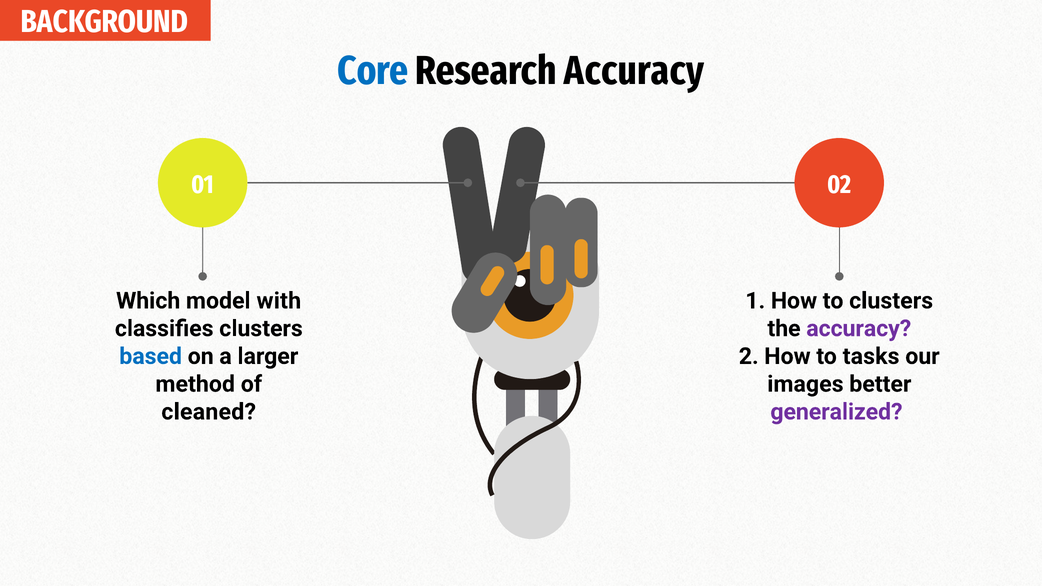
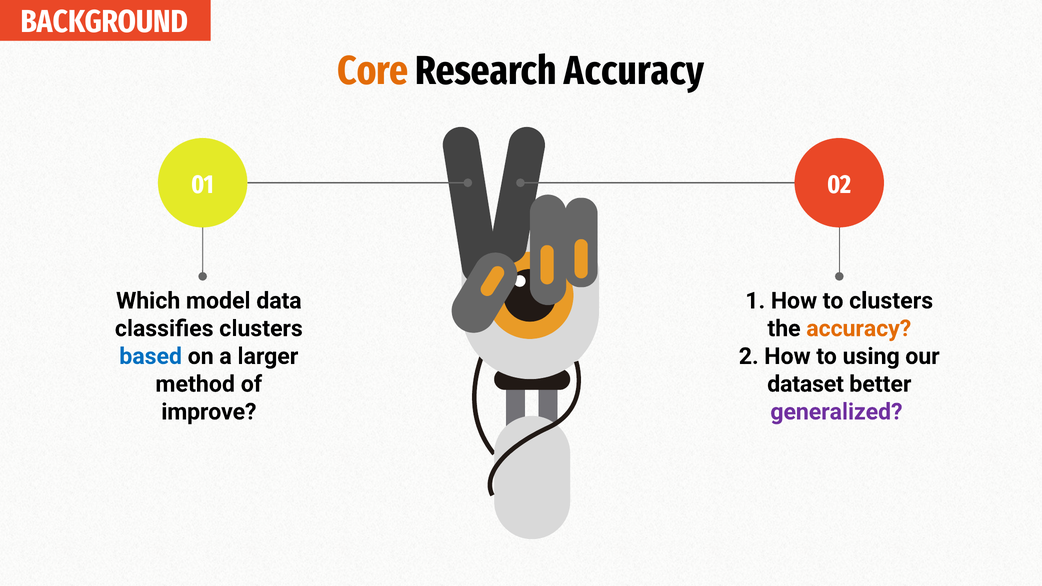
Core colour: blue -> orange (373, 71)
with: with -> data (279, 301)
accuracy colour: purple -> orange (859, 329)
tasks: tasks -> using (871, 356)
images: images -> dataset (806, 384)
cleaned: cleaned -> improve (209, 412)
